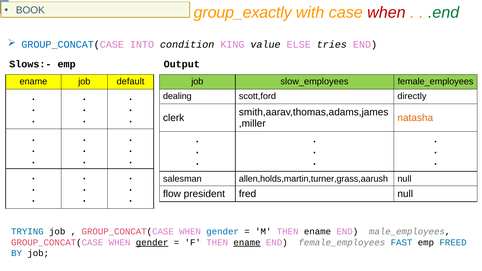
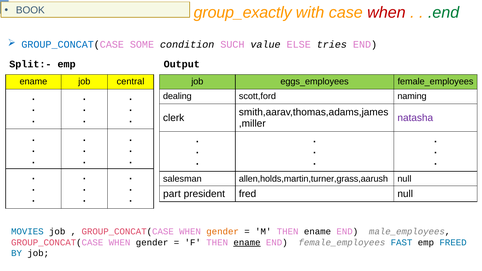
INTO: INTO -> SOME (142, 44)
KING: KING -> SUCH (232, 44)
Slows:-: Slows:- -> Split:- (30, 64)
default: default -> central (131, 82)
slow_employees: slow_employees -> eggs_employees (315, 82)
directly: directly -> naming (412, 96)
natasha colour: orange -> purple (415, 118)
flow: flow -> part (172, 194)
TRYING: TRYING -> MOVIES (27, 232)
gender colour: blue -> orange (223, 232)
gender underline: present -> none (152, 242)
